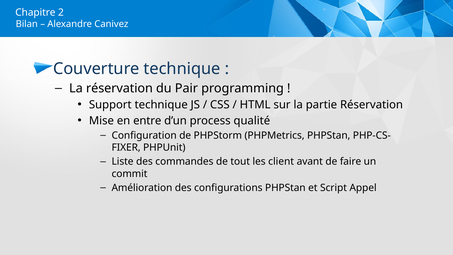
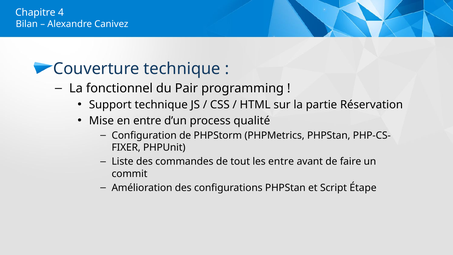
2: 2 -> 4 (61, 12)
La réservation: réservation -> fonctionnel (119, 88)
les client: client -> entre (281, 162)
Appel: Appel -> Étape (363, 188)
